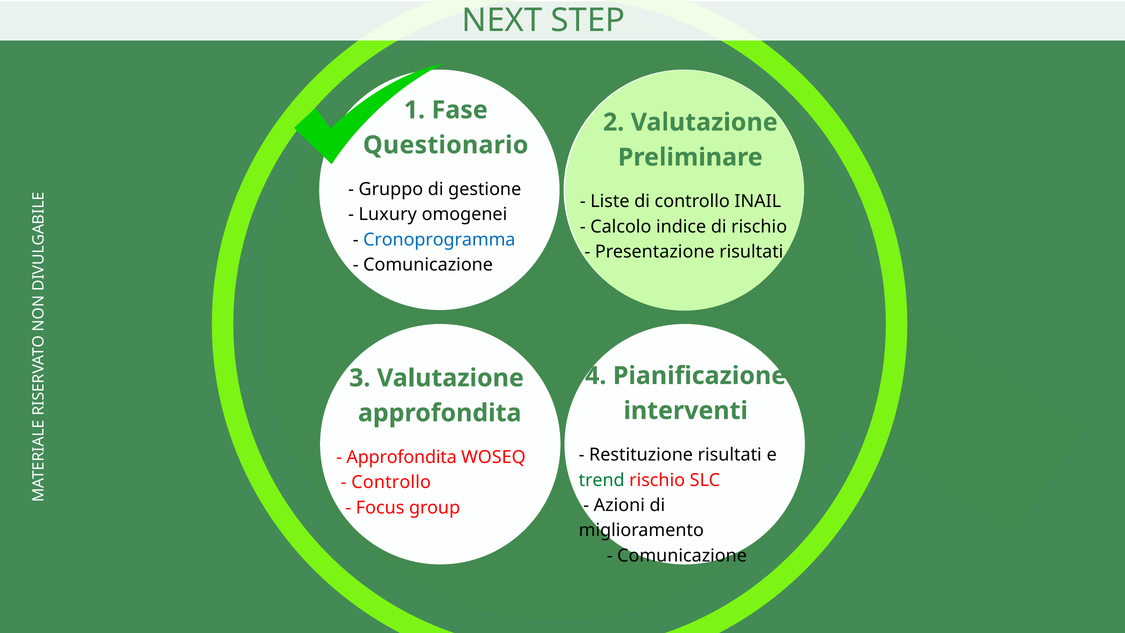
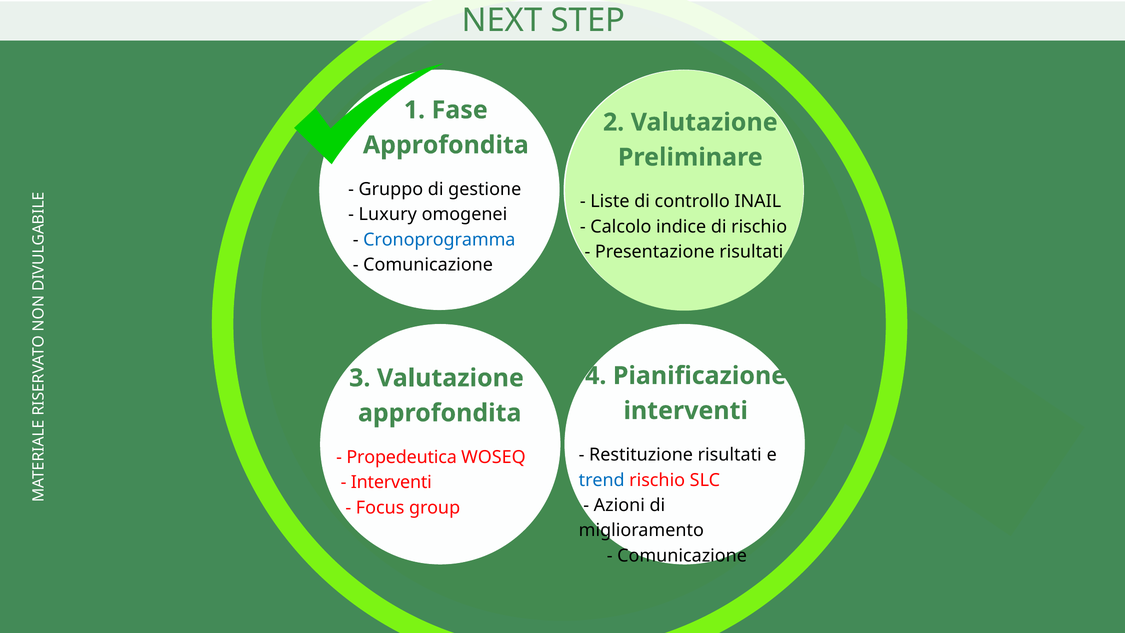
Questionario: Questionario -> Approfondita (446, 145)
Approfondita: Approfondita -> Propedeutica (402, 457)
trend colour: green -> blue (602, 480)
Controllo: Controllo -> Interventi (391, 482)
